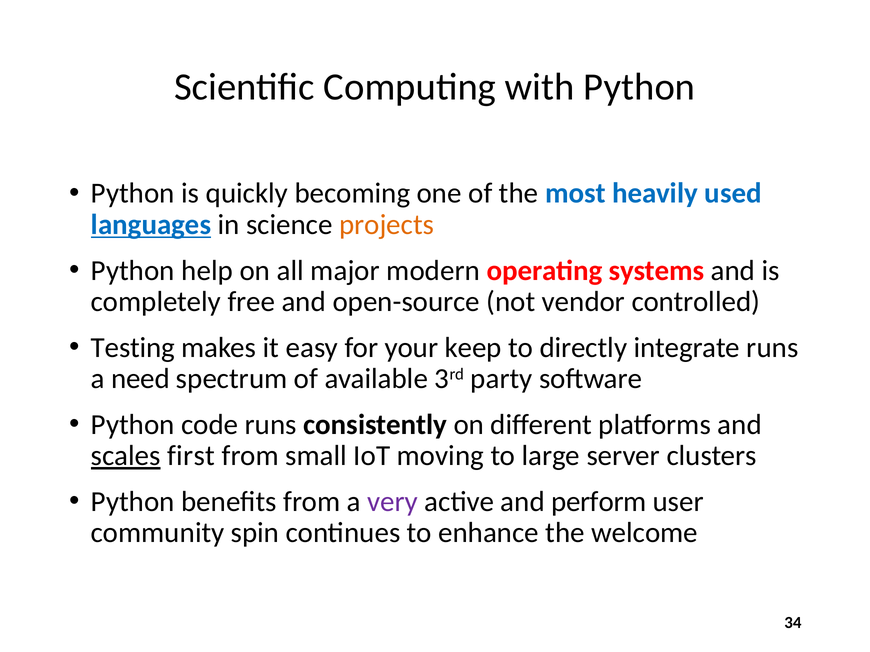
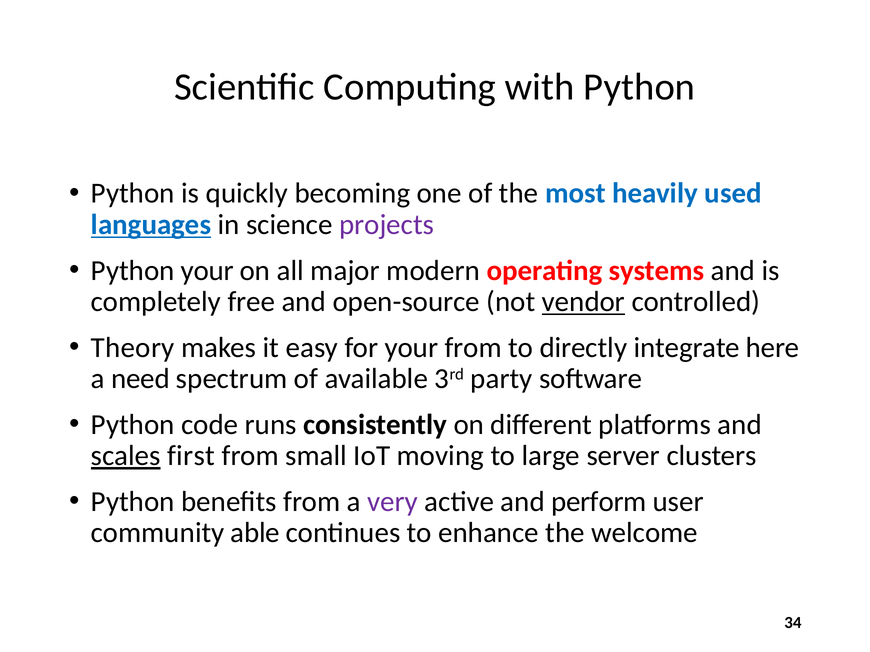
projects colour: orange -> purple (387, 225)
Python help: help -> your (207, 271)
vendor underline: none -> present (583, 302)
Testing: Testing -> Theory (133, 348)
your keep: keep -> from (473, 348)
integrate runs: runs -> here (773, 348)
spin: spin -> able (255, 533)
